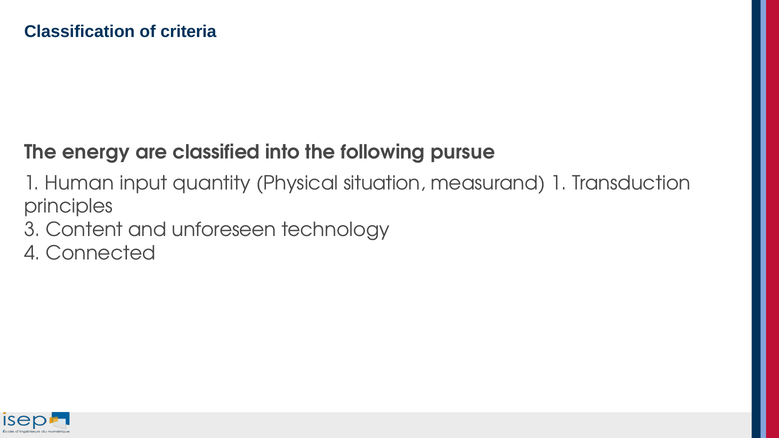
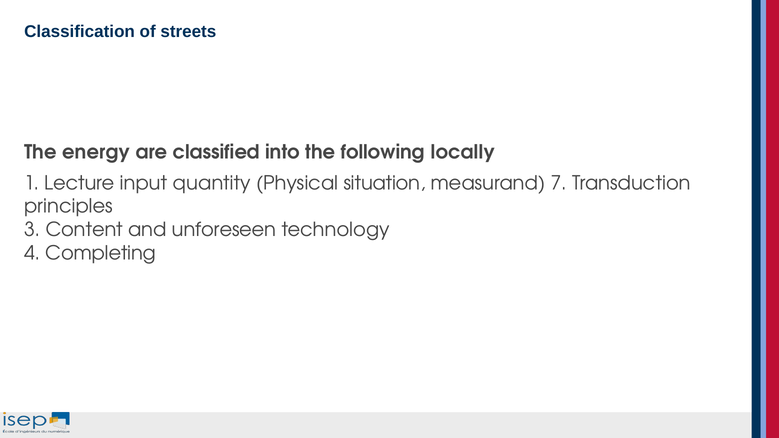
criteria: criteria -> streets (188, 32)
pursue: pursue -> locally (463, 153)
Human: Human -> Lecture (80, 183)
measurand 1: 1 -> 7 (559, 183)
Connected: Connected -> Completing (101, 253)
